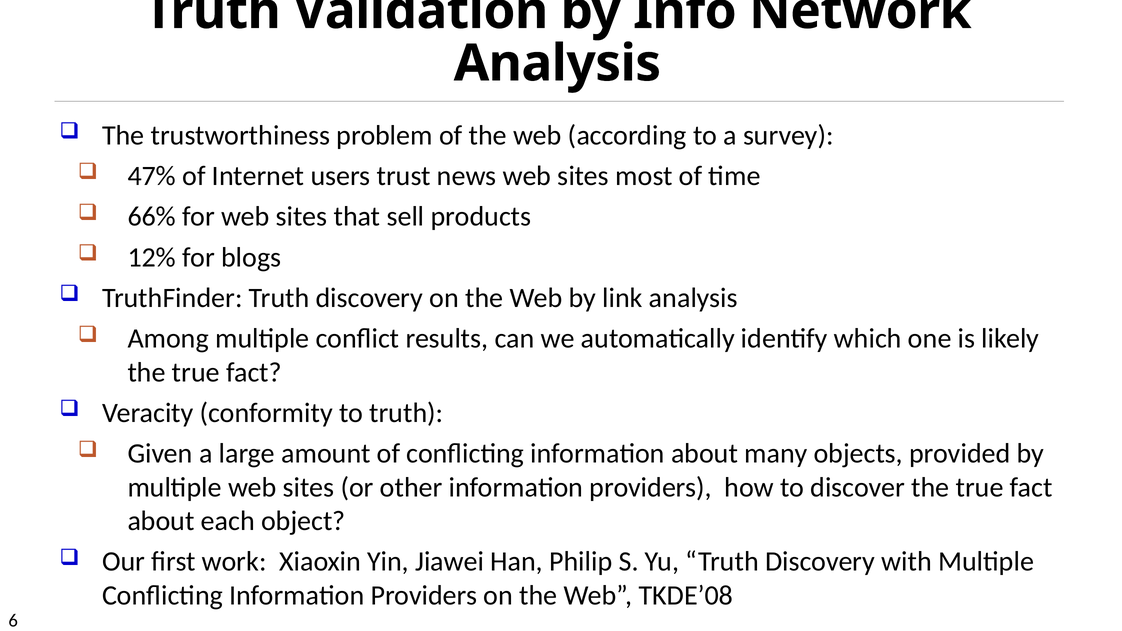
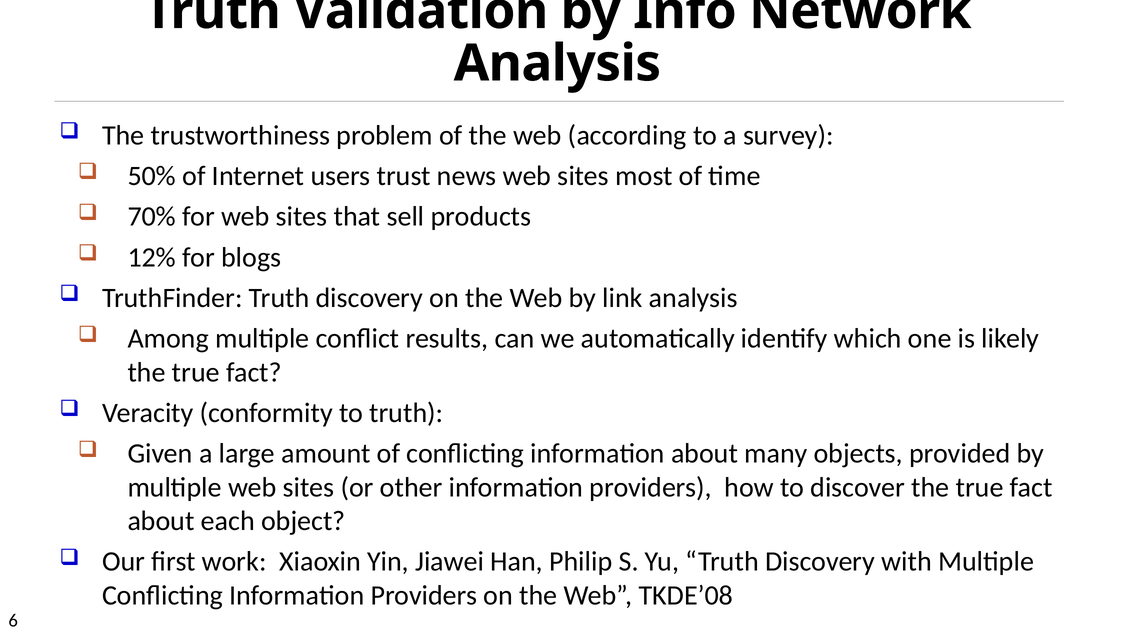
47%: 47% -> 50% (152, 176)
66%: 66% -> 70% (152, 217)
